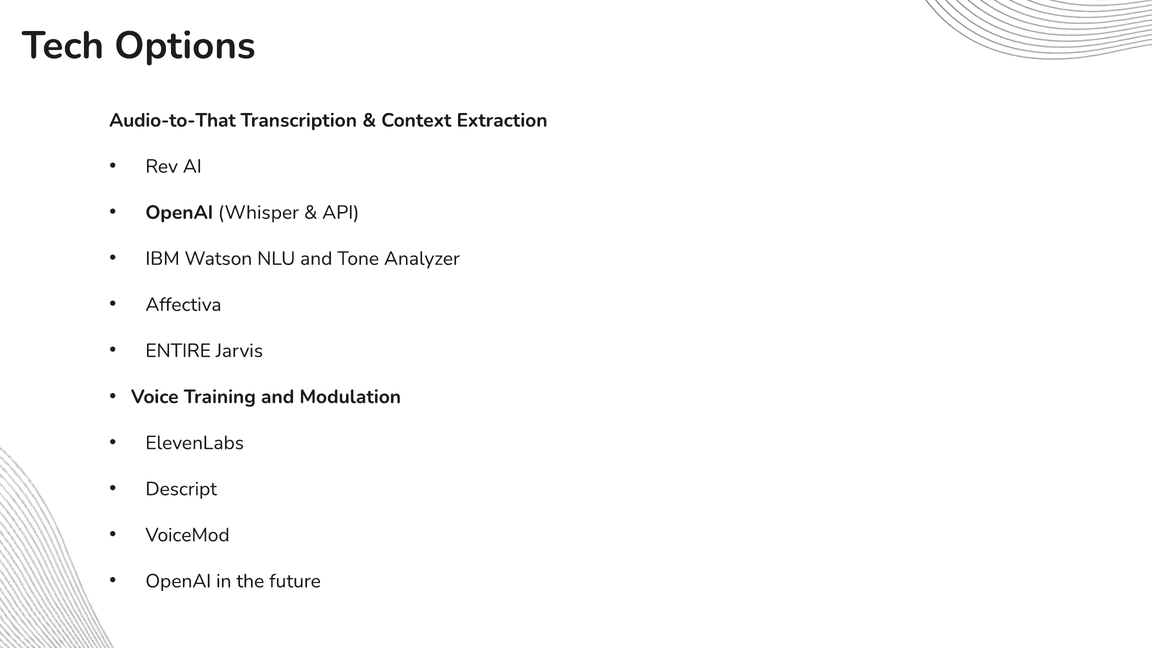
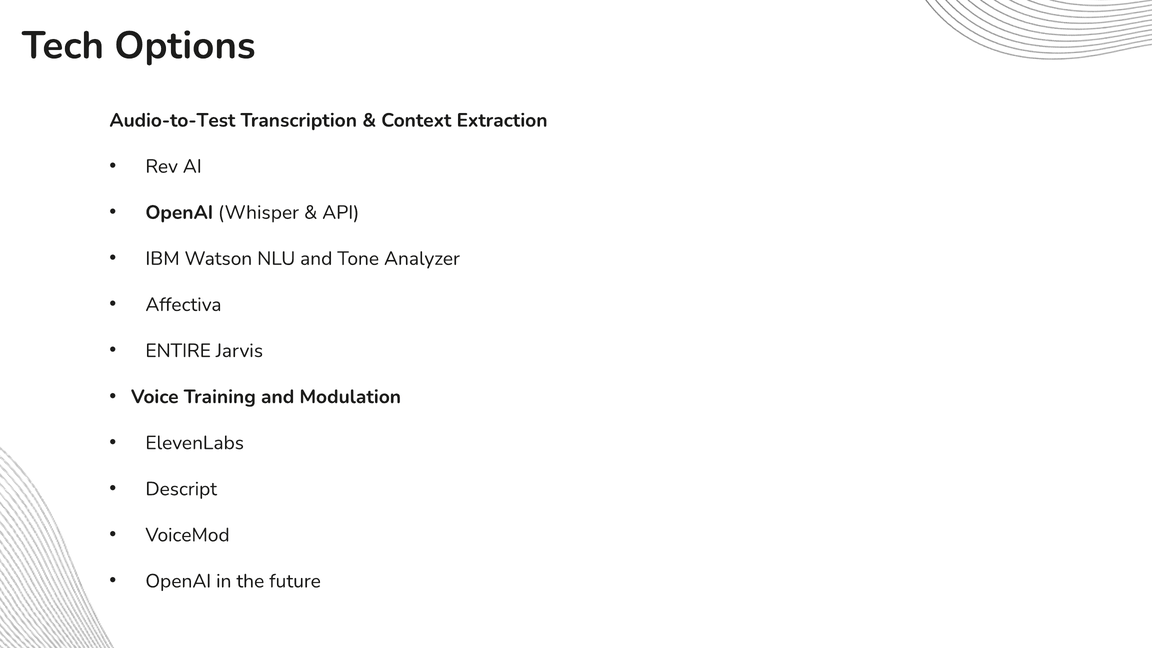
Audio-to-That: Audio-to-That -> Audio-to-Test (172, 120)
